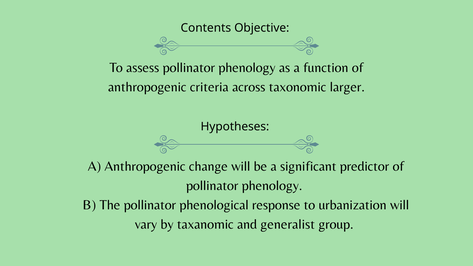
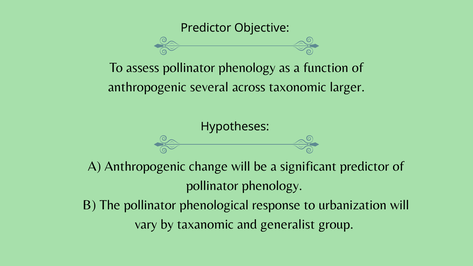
Contents: Contents -> Predictor (206, 28)
criteria: criteria -> several (209, 87)
